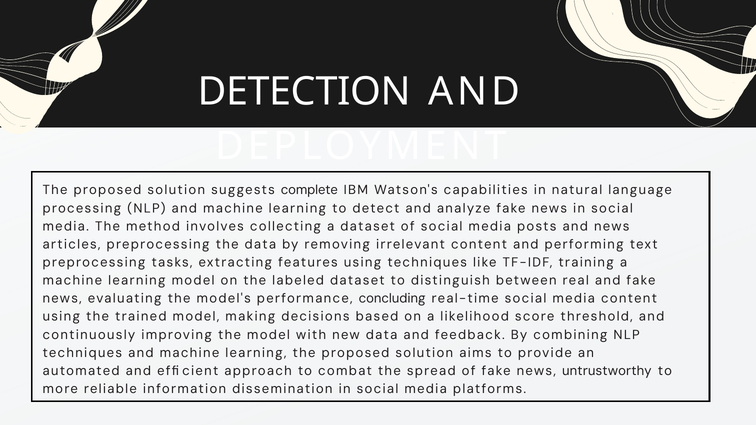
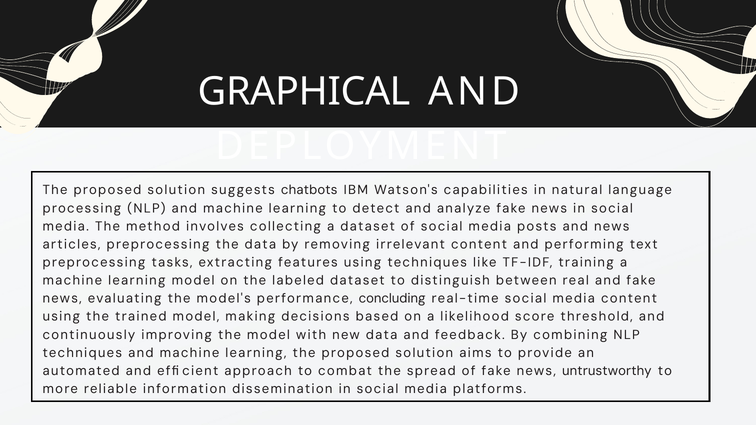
DETECTION: DETECTION -> GRAPHICAL (304, 92)
complete: complete -> chatbots (309, 190)
